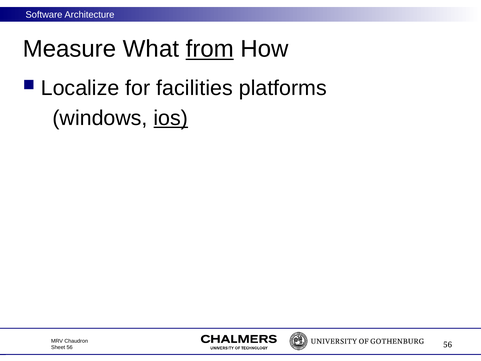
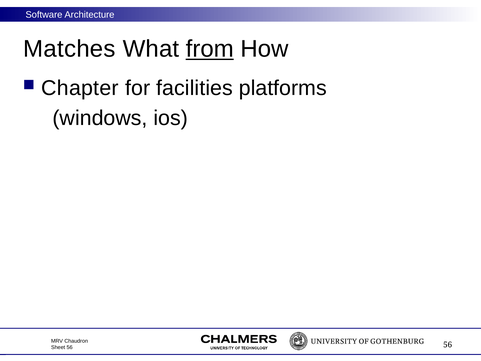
Measure: Measure -> Matches (69, 49)
Localize: Localize -> Chapter (80, 88)
ios underline: present -> none (171, 118)
